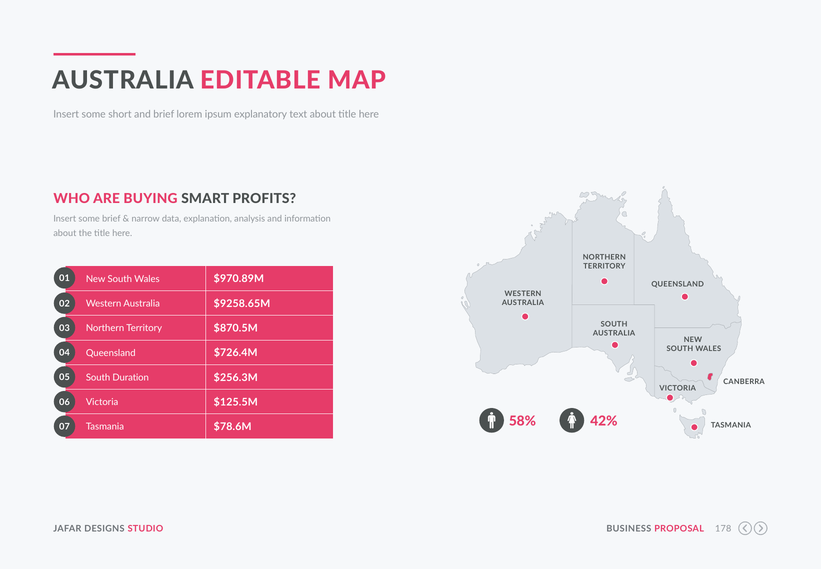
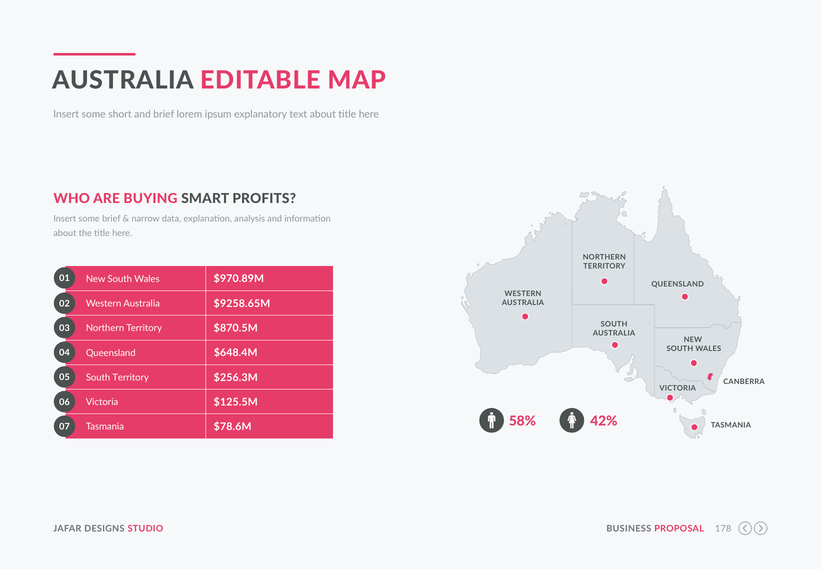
$726.4M: $726.4M -> $648.4M (236, 353)
South Duration: Duration -> Territory (131, 377)
